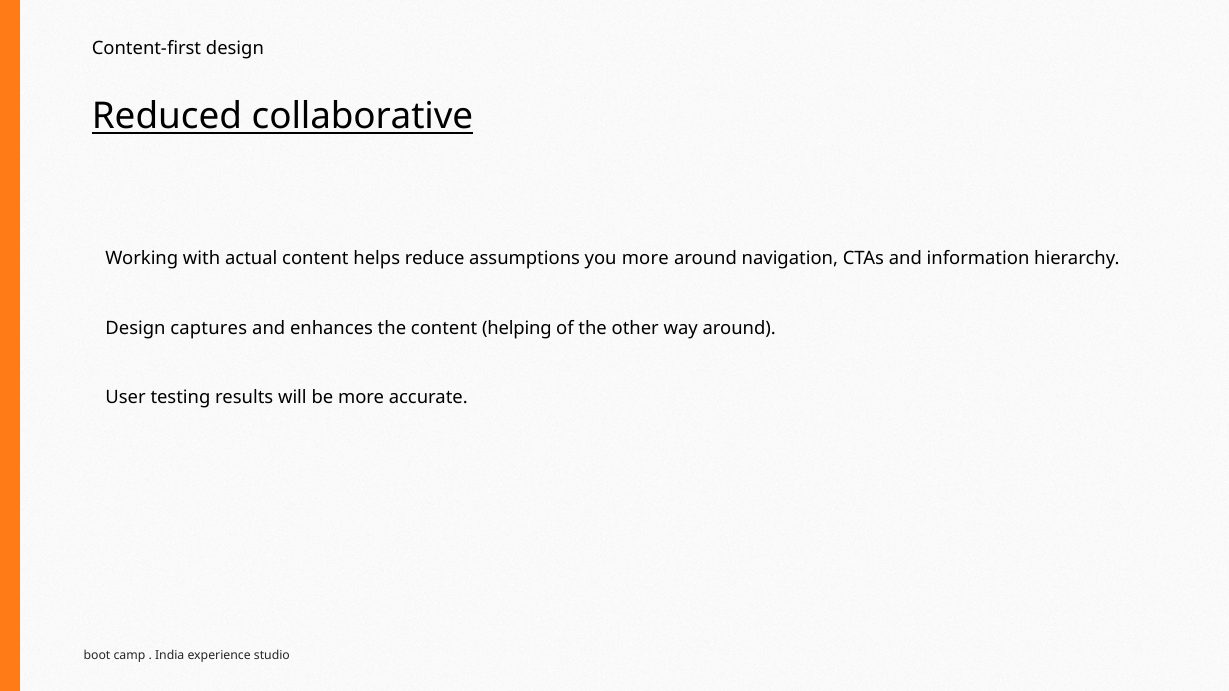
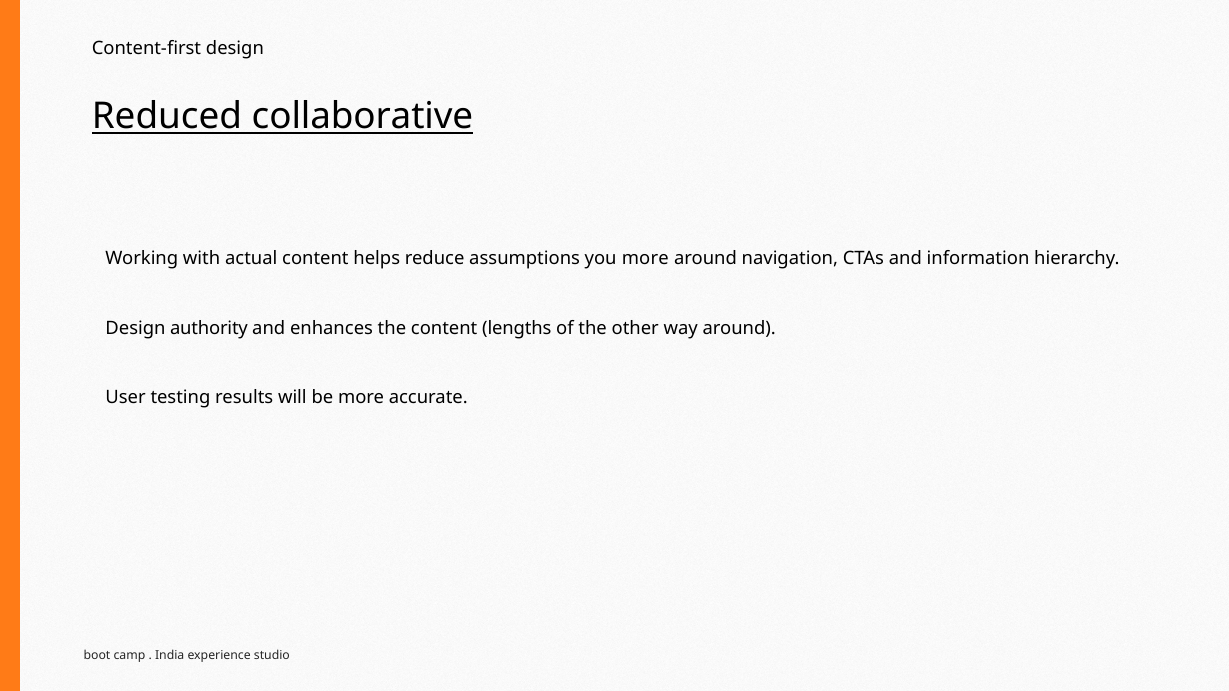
captures: captures -> authority (209, 328)
helping: helping -> lengths (517, 328)
